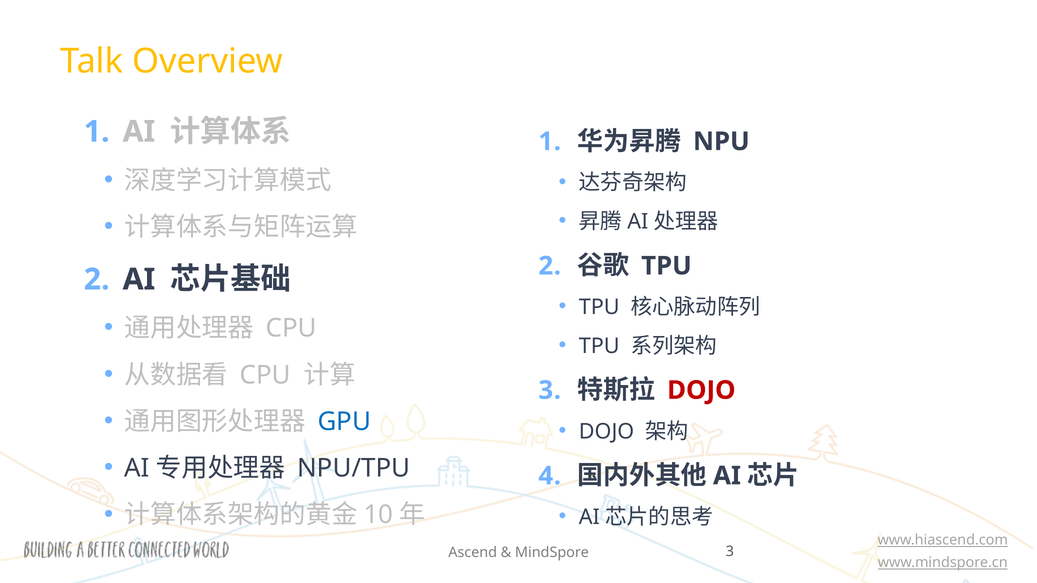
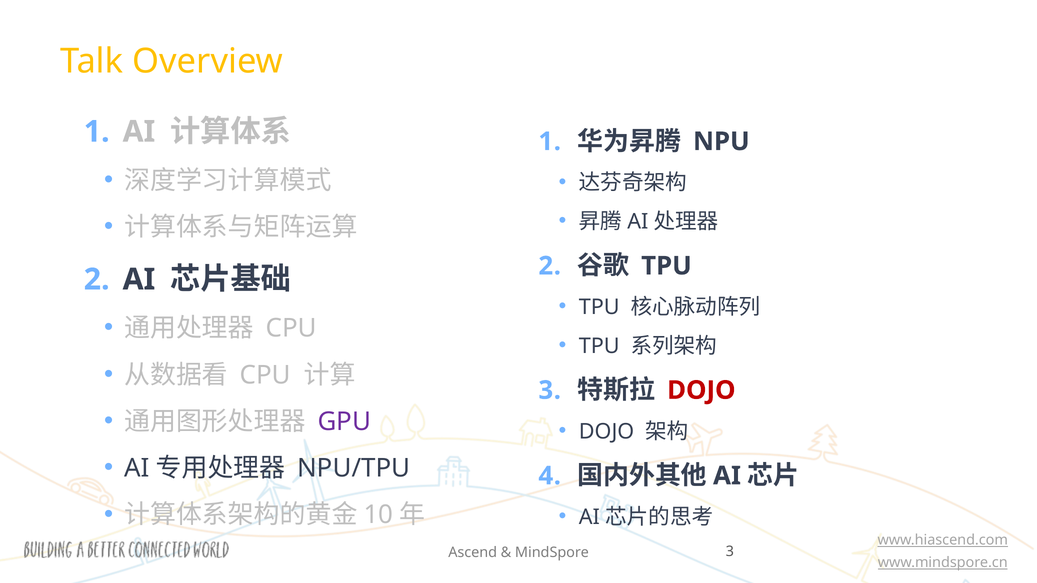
GPU colour: blue -> purple (344, 422)
